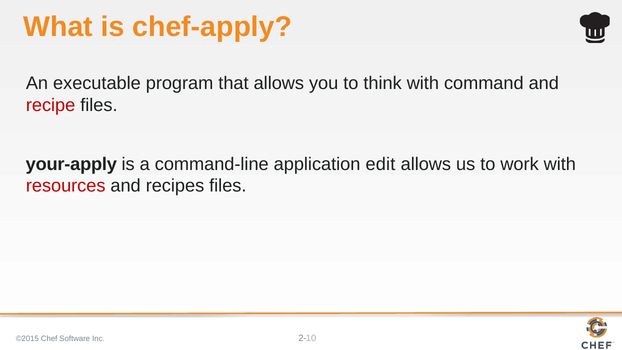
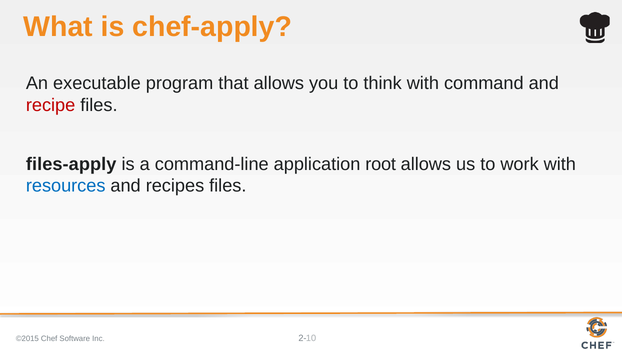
your-apply: your-apply -> files-apply (71, 164)
edit: edit -> root (381, 164)
resources colour: red -> blue (66, 186)
